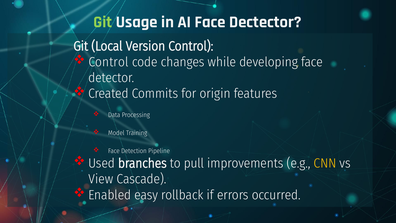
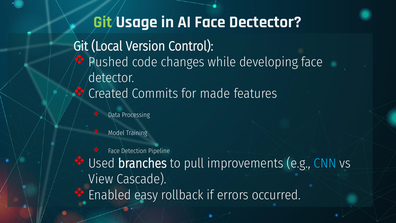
Control: Control -> Pushed (108, 62)
origin: origin -> made (215, 94)
CNN colour: yellow -> light blue (325, 163)
